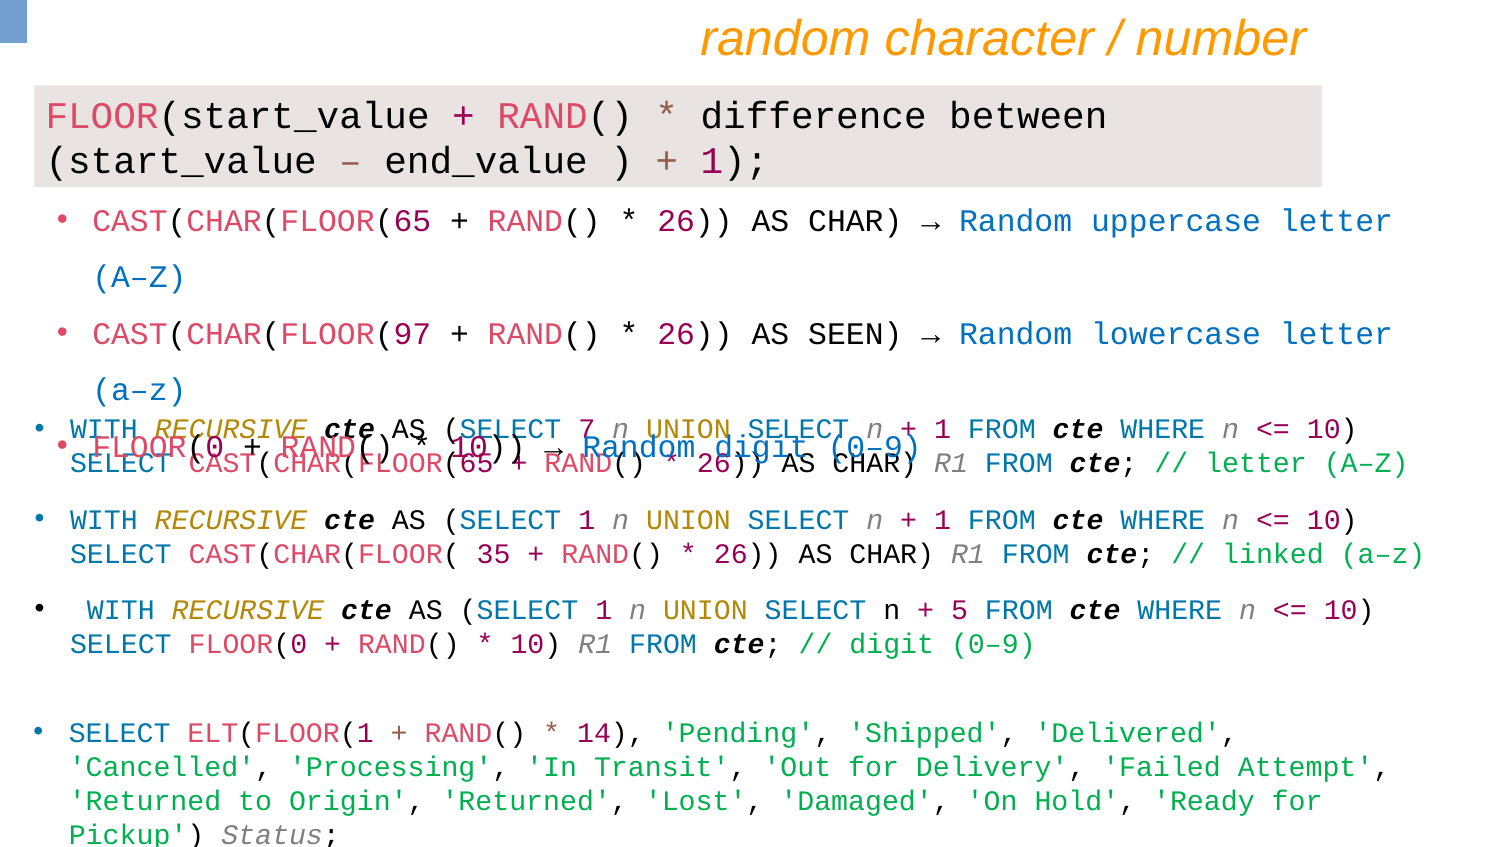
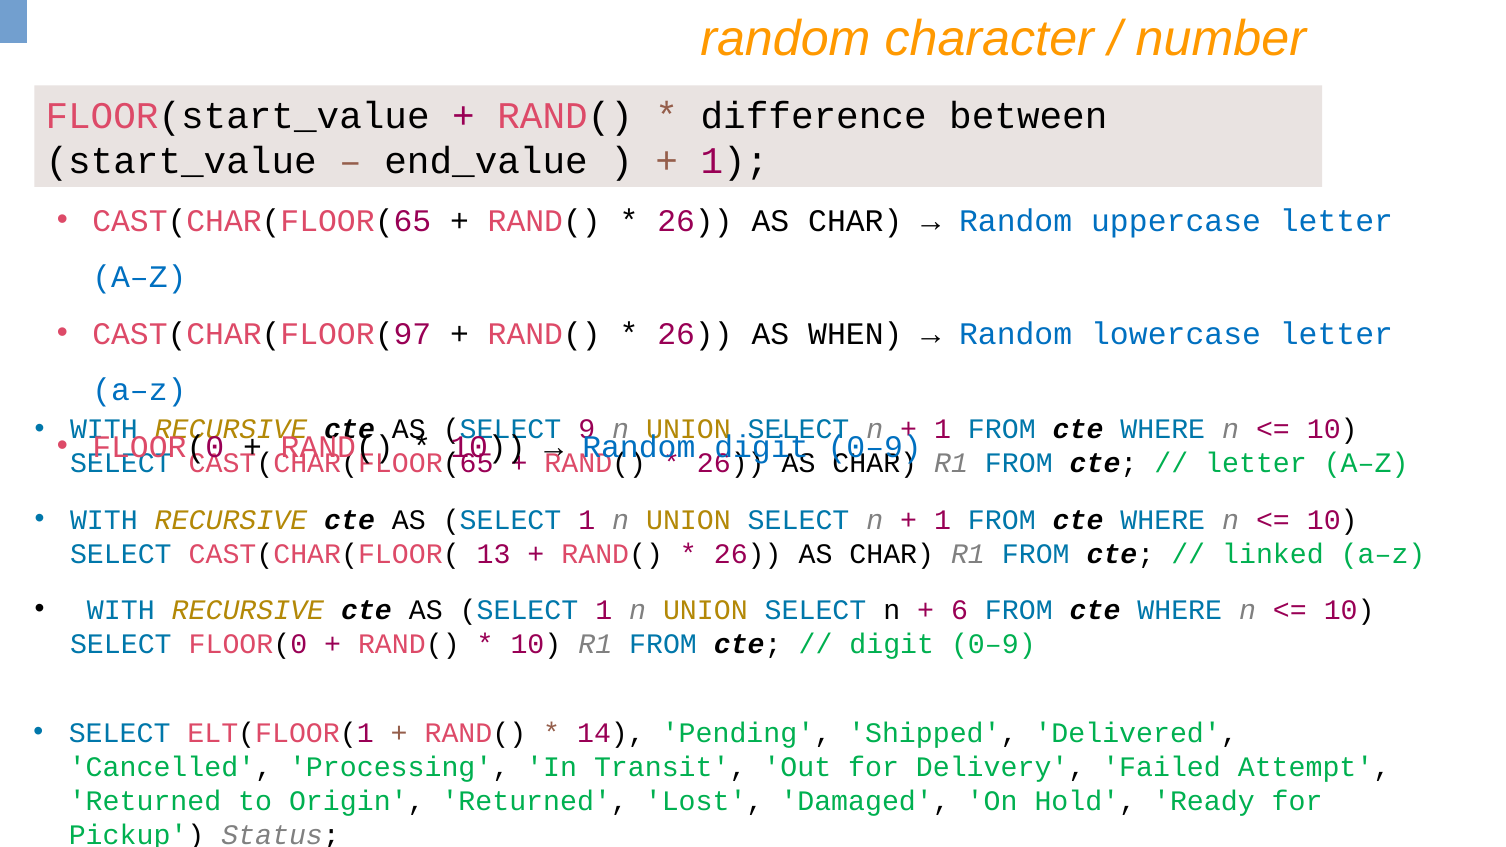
SEEN: SEEN -> WHEN (855, 334)
7: 7 -> 9 (587, 430)
35: 35 -> 13 (494, 554)
5: 5 -> 6 (960, 610)
